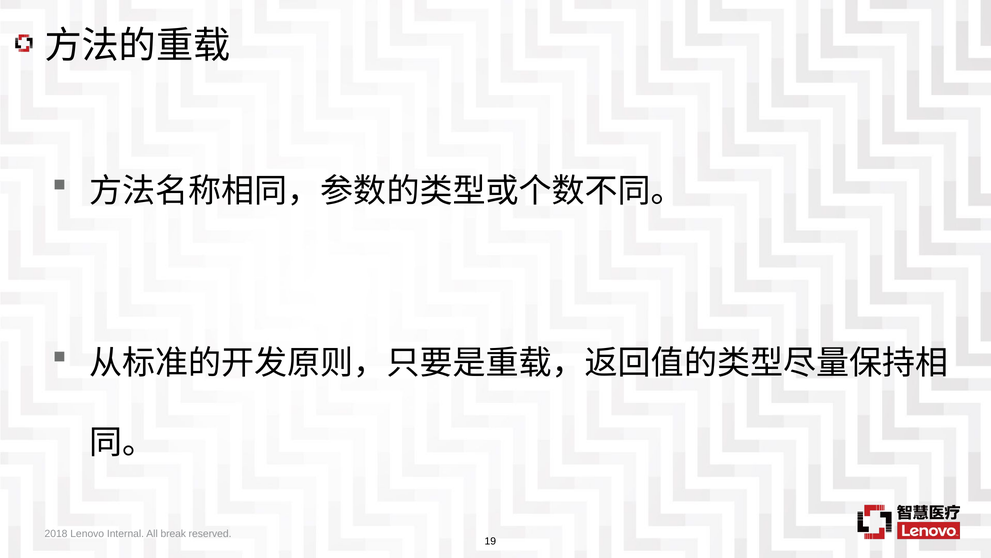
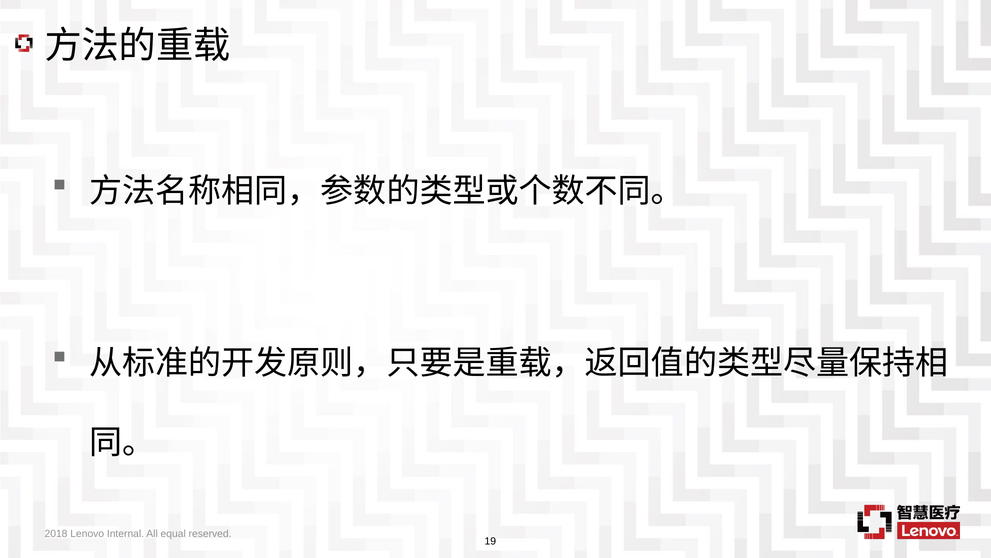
break: break -> equal (173, 533)
